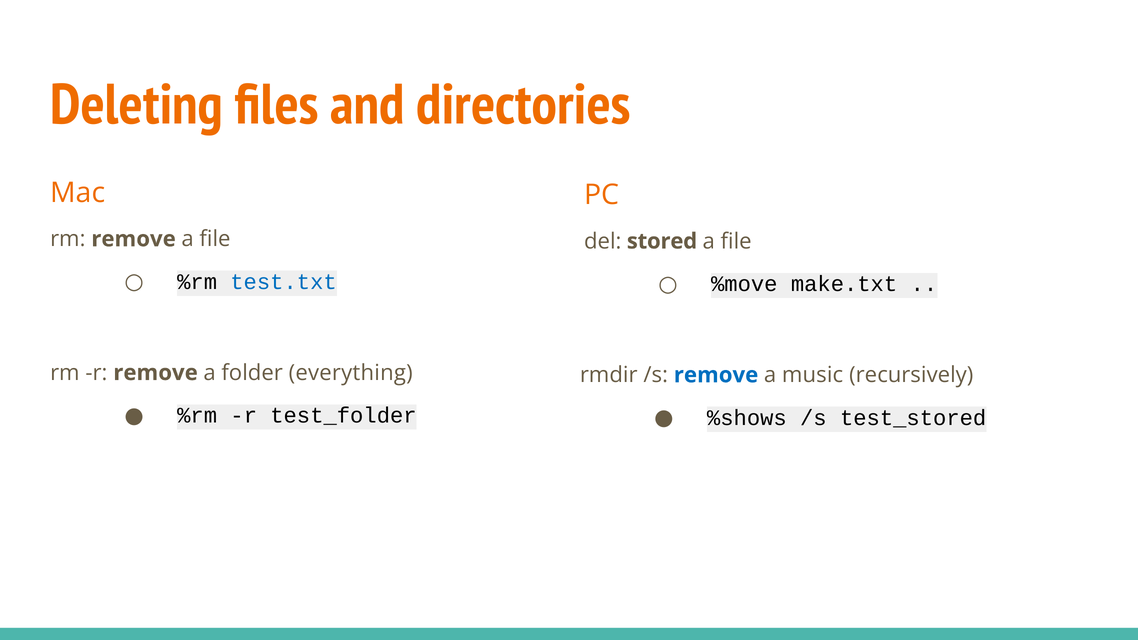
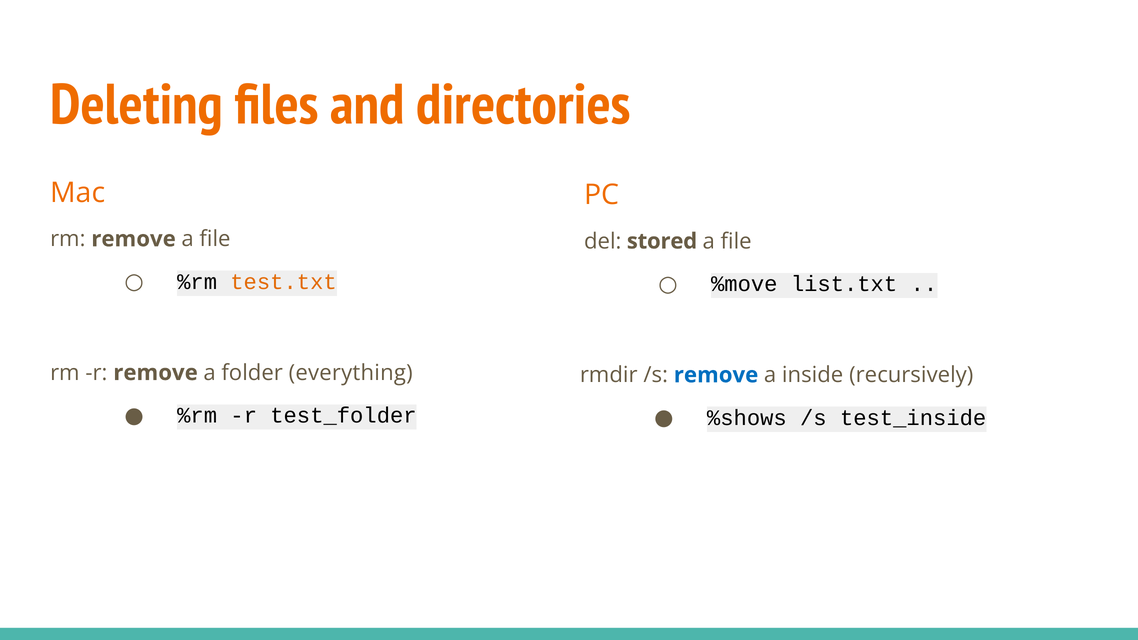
test.txt colour: blue -> orange (284, 282)
make.txt: make.txt -> list.txt (844, 284)
music: music -> inside (813, 375)
test_stored: test_stored -> test_inside (913, 418)
